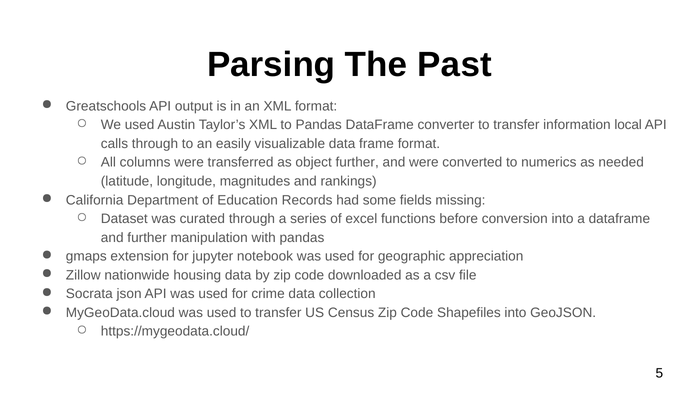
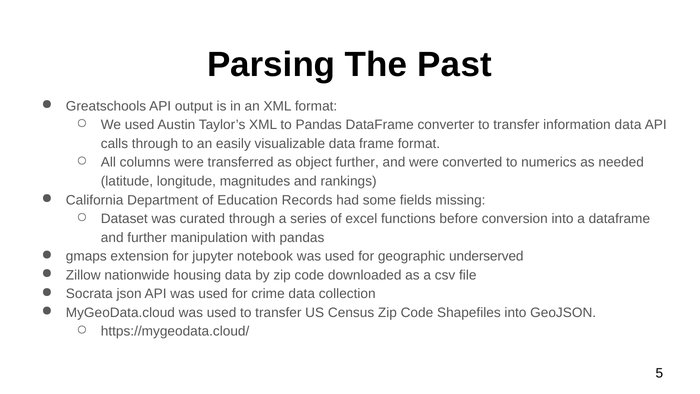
information local: local -> data (628, 125)
appreciation: appreciation -> underserved (486, 256)
